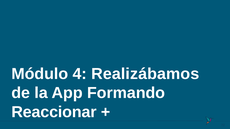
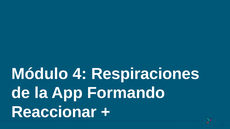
Realizábamos: Realizábamos -> Respiraciones (145, 74)
